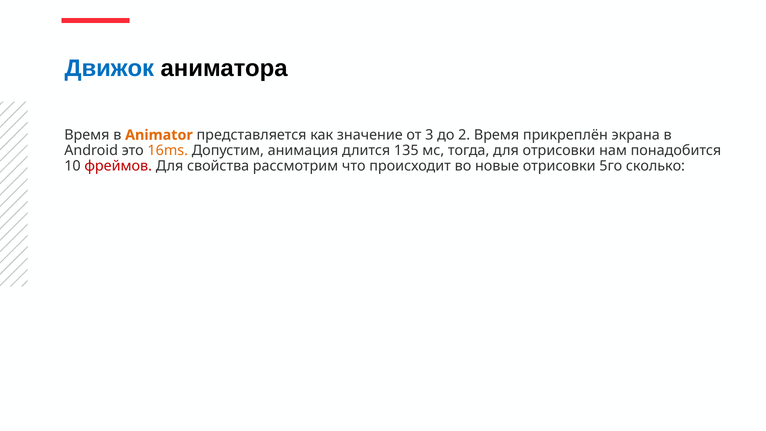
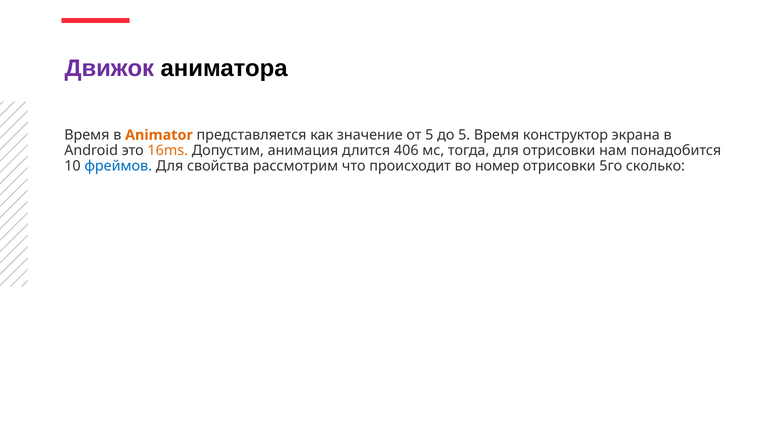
Движок colour: blue -> purple (109, 68)
от 3: 3 -> 5 (429, 135)
до 2: 2 -> 5 (464, 135)
прикреплён: прикреплён -> конструктор (565, 135)
135: 135 -> 406 (406, 150)
фреймов colour: red -> blue (118, 166)
новые: новые -> номер (497, 166)
